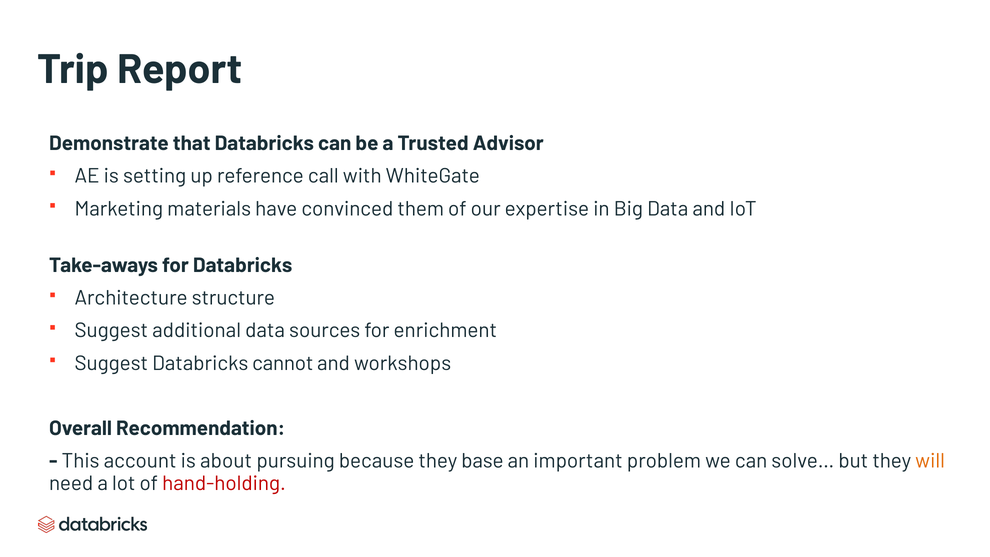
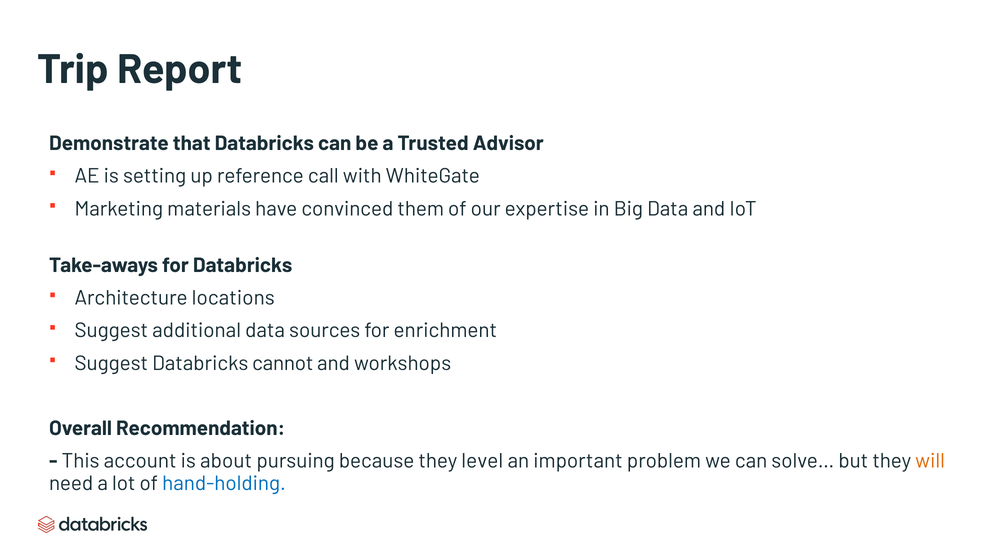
structure: structure -> locations (233, 298)
base: base -> level (482, 461)
hand-holding colour: red -> blue (224, 483)
